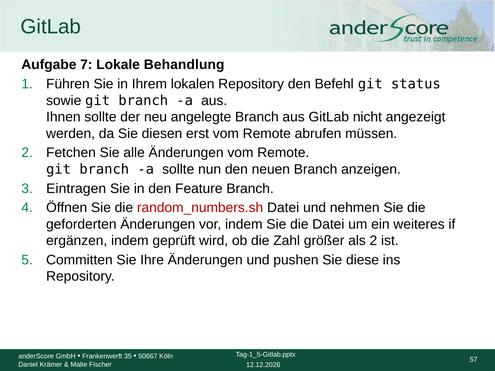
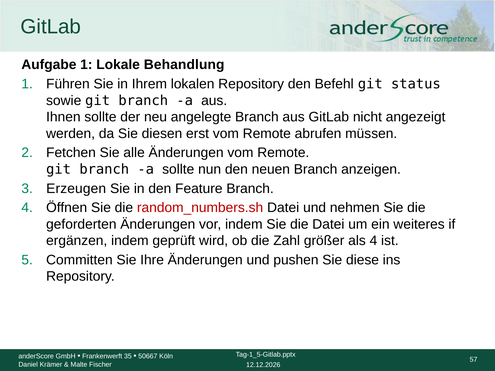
Aufgabe 7: 7 -> 1 (86, 65)
Eintragen: Eintragen -> Erzeugen (76, 189)
als 2: 2 -> 4 (373, 241)
